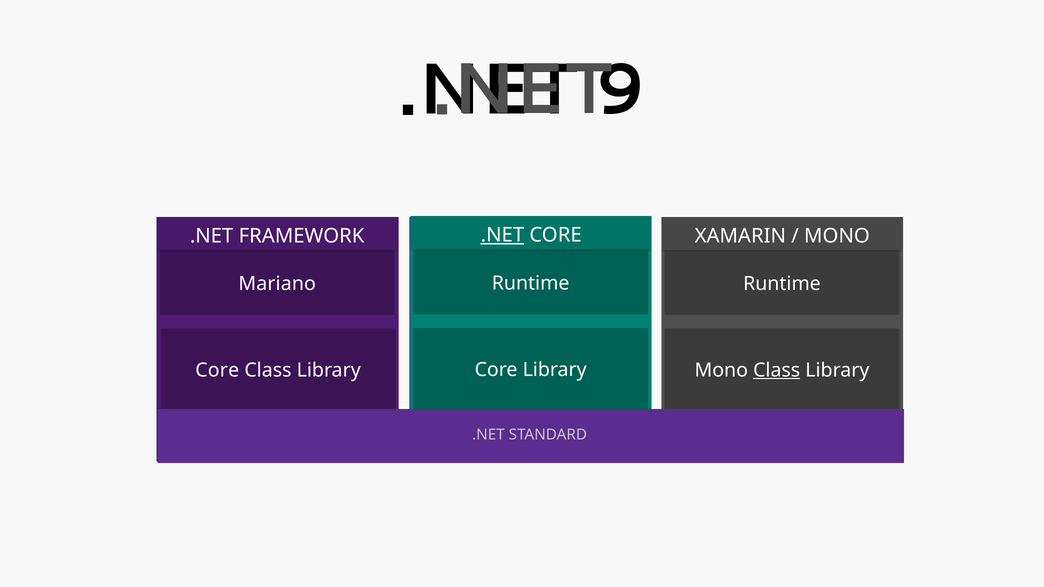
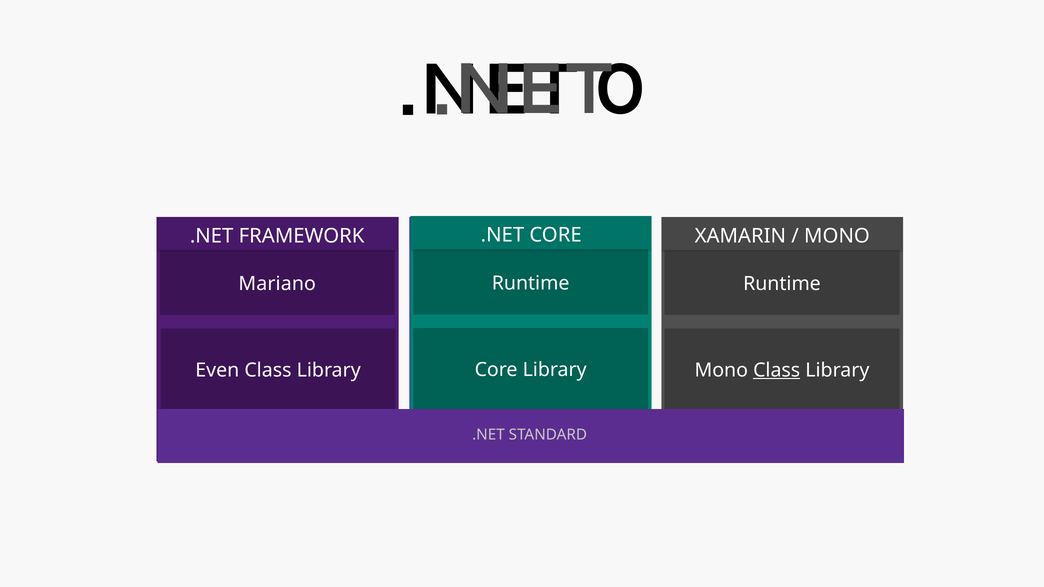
9: 9 -> 0 (621, 90)
.NET underline: present -> none (502, 235)
Core: Core -> Even (217, 370)
